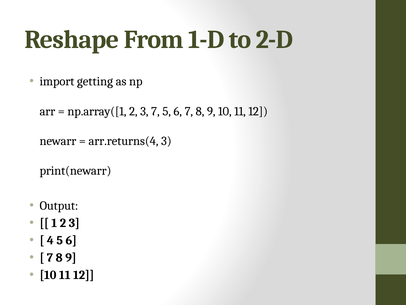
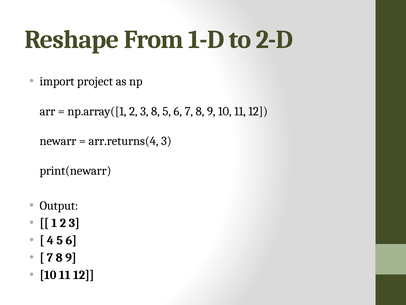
getting: getting -> project (95, 81)
3 7: 7 -> 8 (155, 111)
